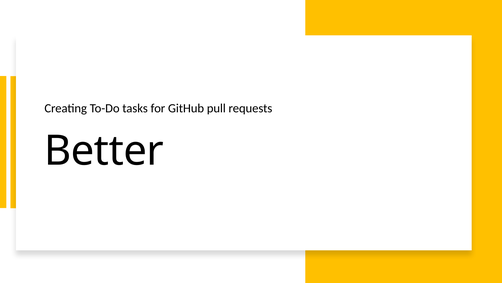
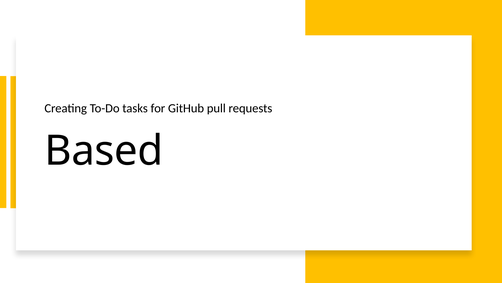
Better: Better -> Based (104, 151)
